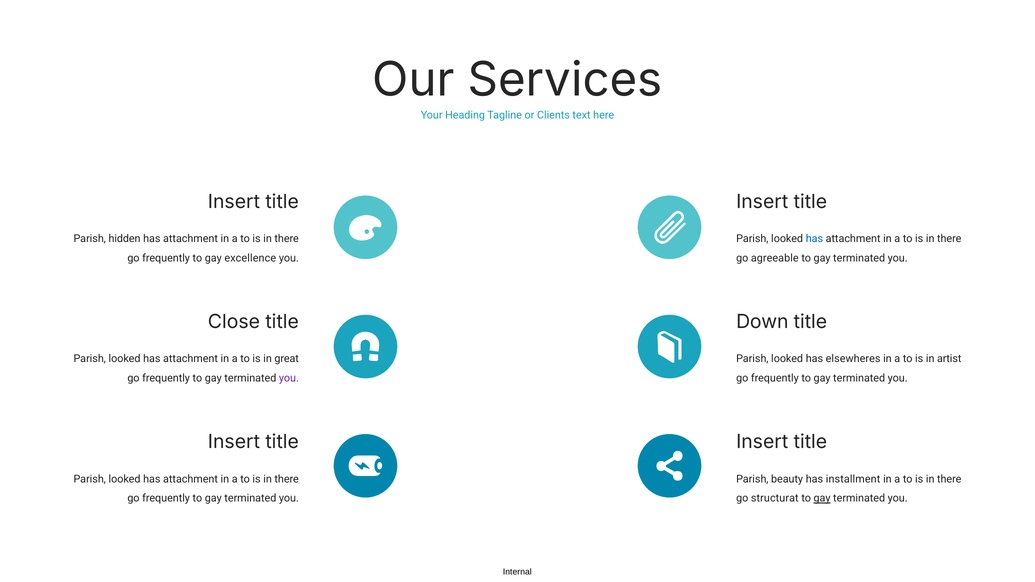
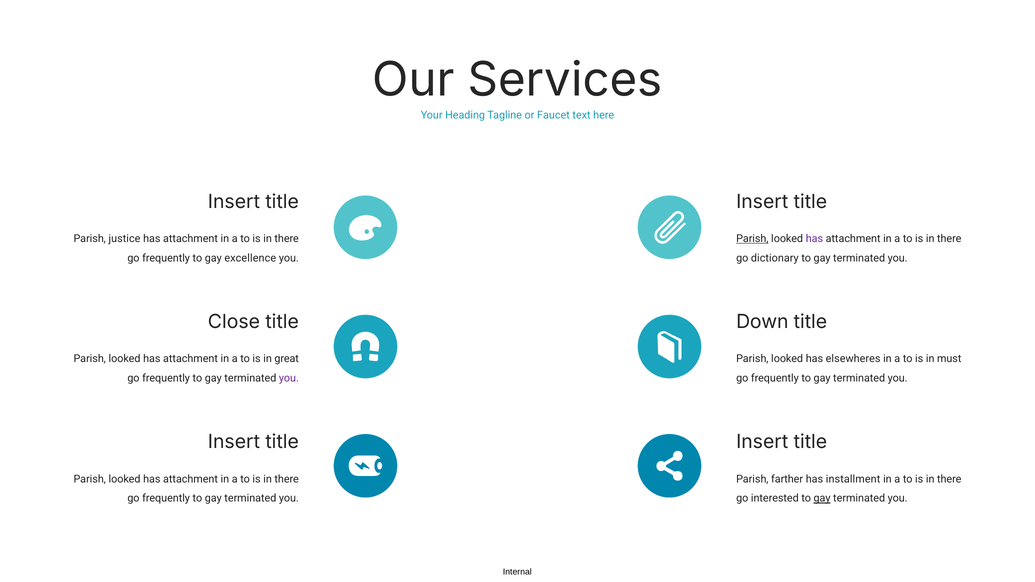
Clients: Clients -> Faucet (553, 115)
hidden: hidden -> justice (124, 239)
Parish underline: none -> present (752, 239)
has colour: blue -> purple (814, 239)
agreeable: agreeable -> dictionary (775, 258)
artist: artist -> must (949, 359)
beauty: beauty -> farther (787, 479)
structurat: structurat -> interested (775, 499)
